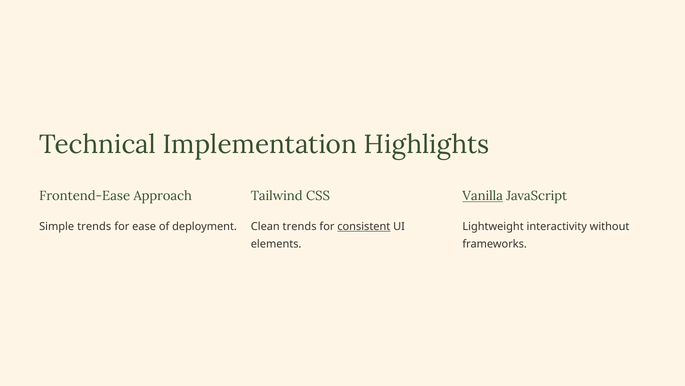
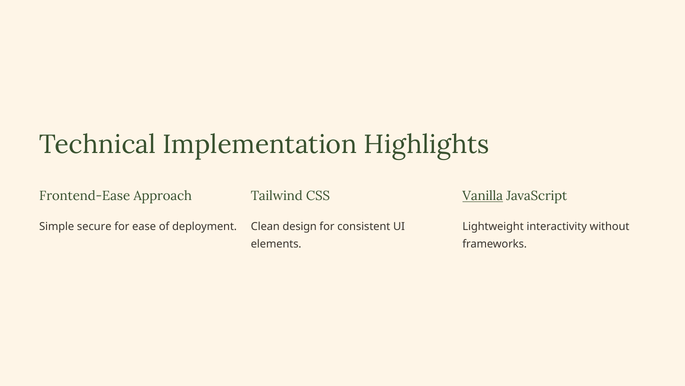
Simple trends: trends -> secure (94, 226)
Clean trends: trends -> design (300, 226)
consistent underline: present -> none (364, 226)
